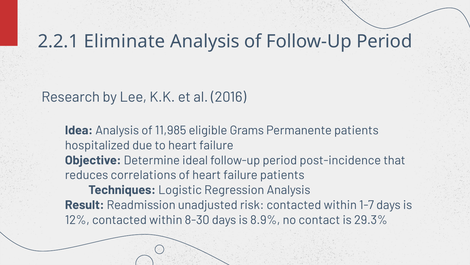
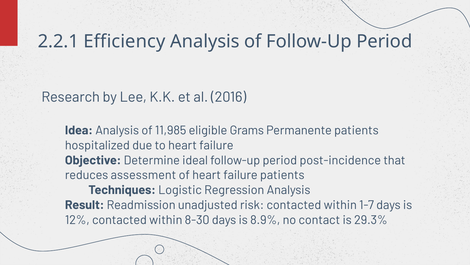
Eliminate: Eliminate -> Efficiency (124, 41)
correlations: correlations -> assessment (143, 175)
